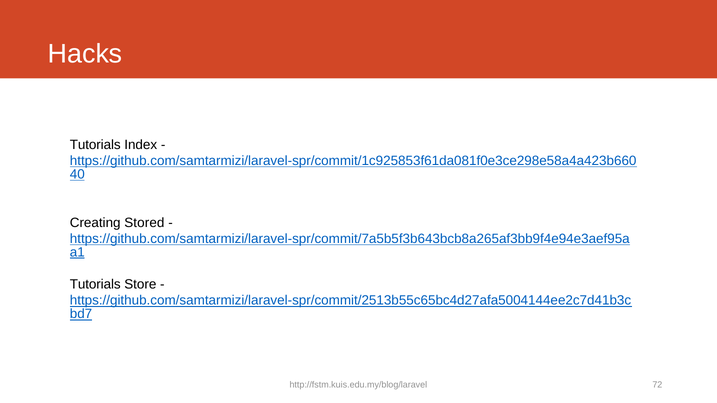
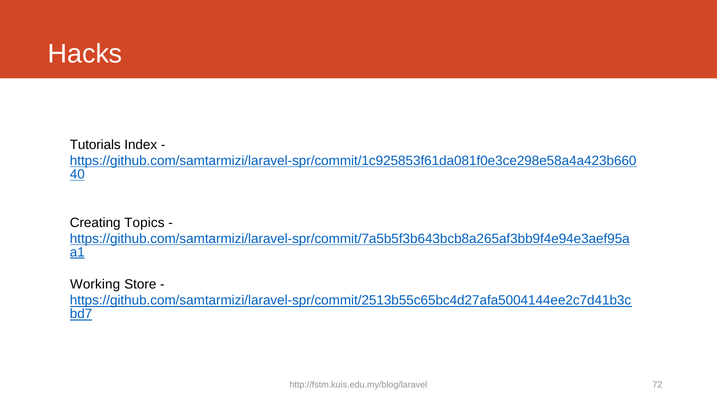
Stored: Stored -> Topics (144, 223)
Tutorials: Tutorials -> Working (95, 285)
